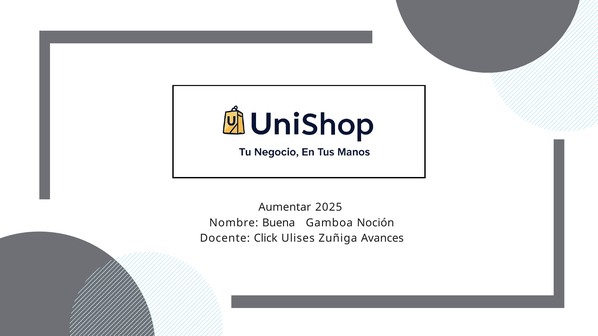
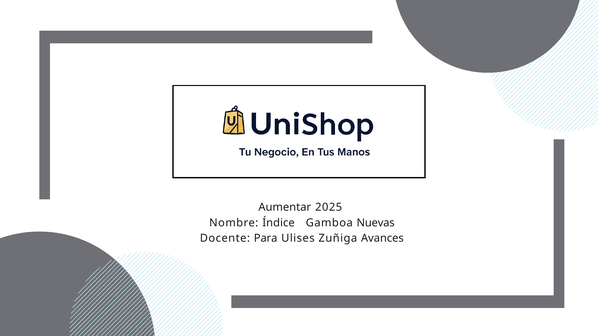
Buena: Buena -> Índice (279, 223)
Noción: Noción -> Nuevas (376, 223)
Click: Click -> Para (266, 238)
